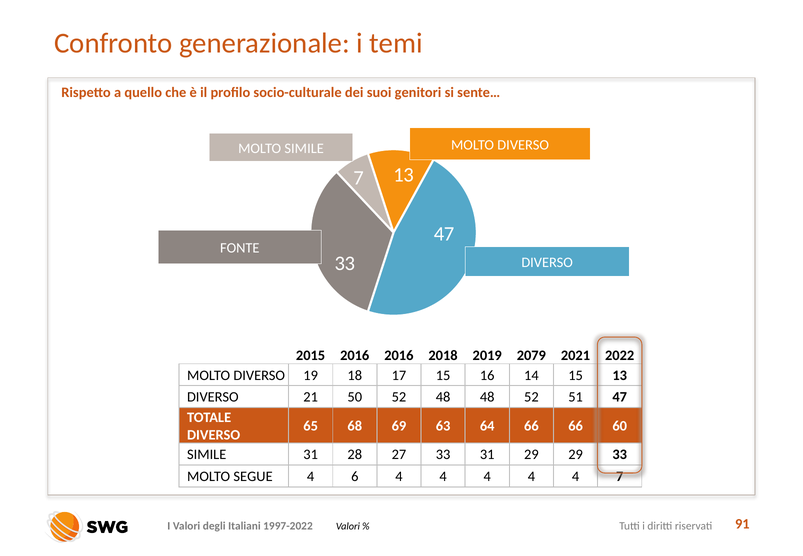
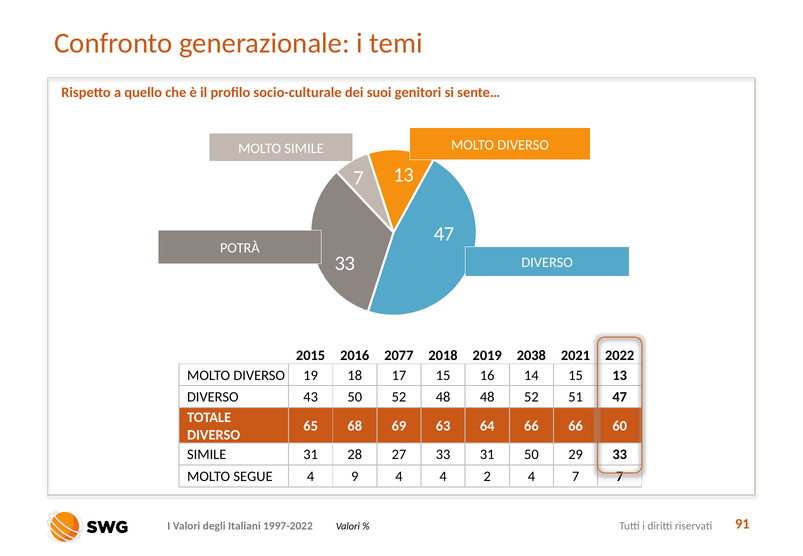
FONTE: FONTE -> POTRÀ (240, 248)
2016 2016: 2016 -> 2077 (399, 355)
2079: 2079 -> 2038 (531, 355)
21: 21 -> 43 (311, 397)
31 29: 29 -> 50 (531, 455)
6: 6 -> 9 (355, 477)
4: 4 -> 2 (487, 477)
4: 4 -> 7 (576, 477)
